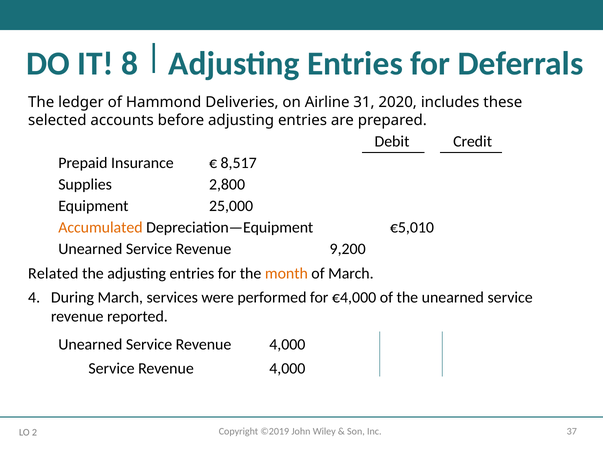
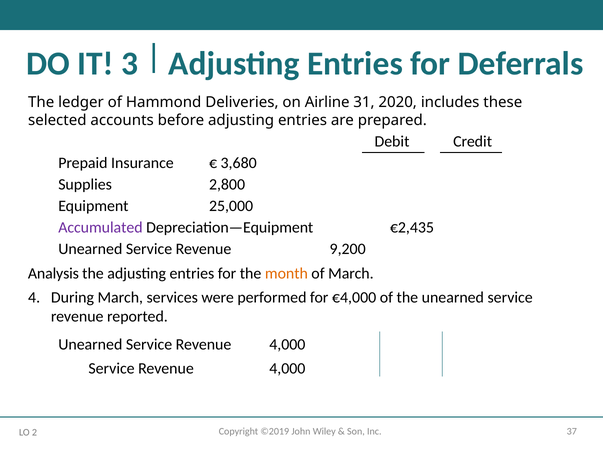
8: 8 -> 3 (130, 64)
8,517: 8,517 -> 3,680 (239, 163)
Accumulated colour: orange -> purple (100, 228)
€5,010: €5,010 -> €2,435 (412, 228)
Related: Related -> Analysis (53, 274)
